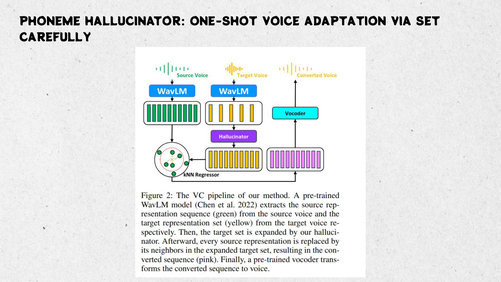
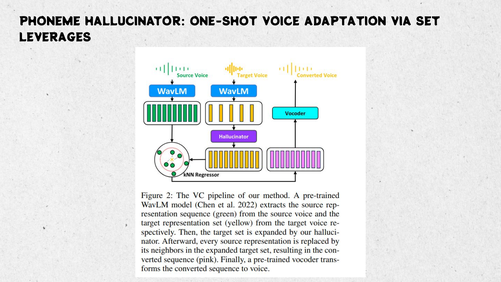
CAREFULLY: CAREFULLY -> LEVERAGES (55, 38)
